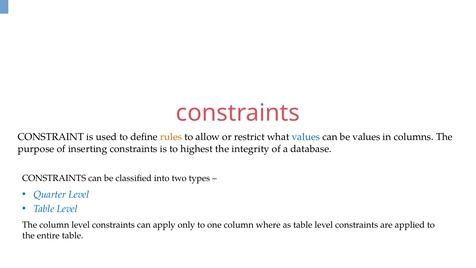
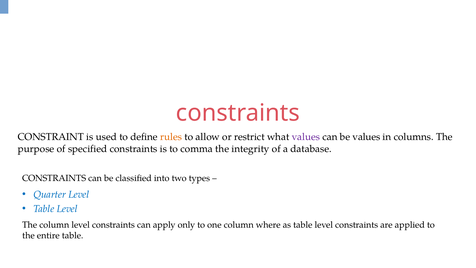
values colour: blue -> purple (306, 137)
inserting: inserting -> specified (88, 149)
highest: highest -> comma (197, 149)
